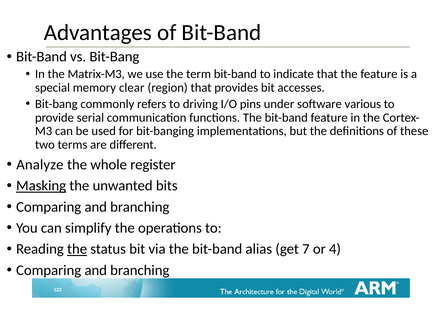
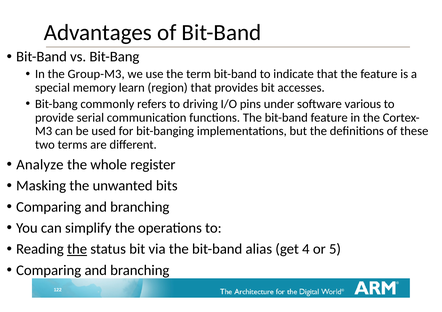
Matrix-M3: Matrix-M3 -> Group-M3 (96, 74)
clear: clear -> learn (132, 88)
Masking underline: present -> none (41, 186)
7: 7 -> 4 (306, 249)
4: 4 -> 5 (335, 249)
